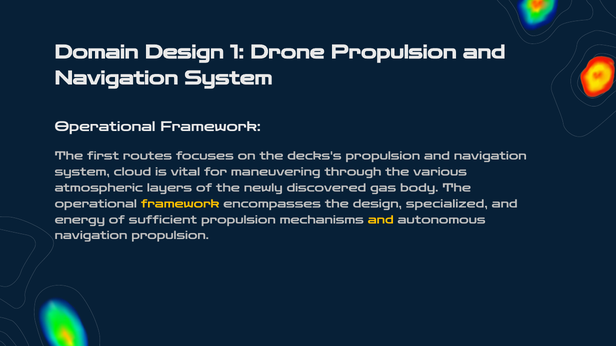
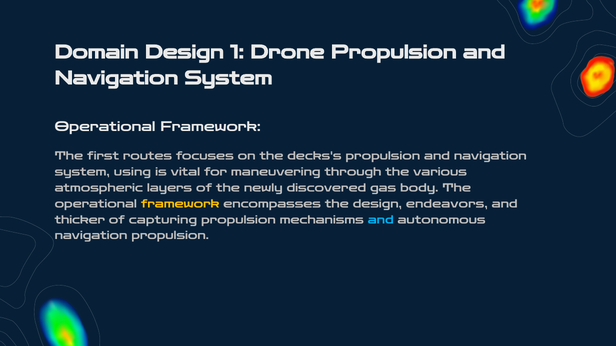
cloud: cloud -> using (132, 172)
specialized: specialized -> endeavors (447, 204)
energy: energy -> thicker (80, 220)
sufficient: sufficient -> capturing (163, 220)
and colour: yellow -> light blue (381, 220)
